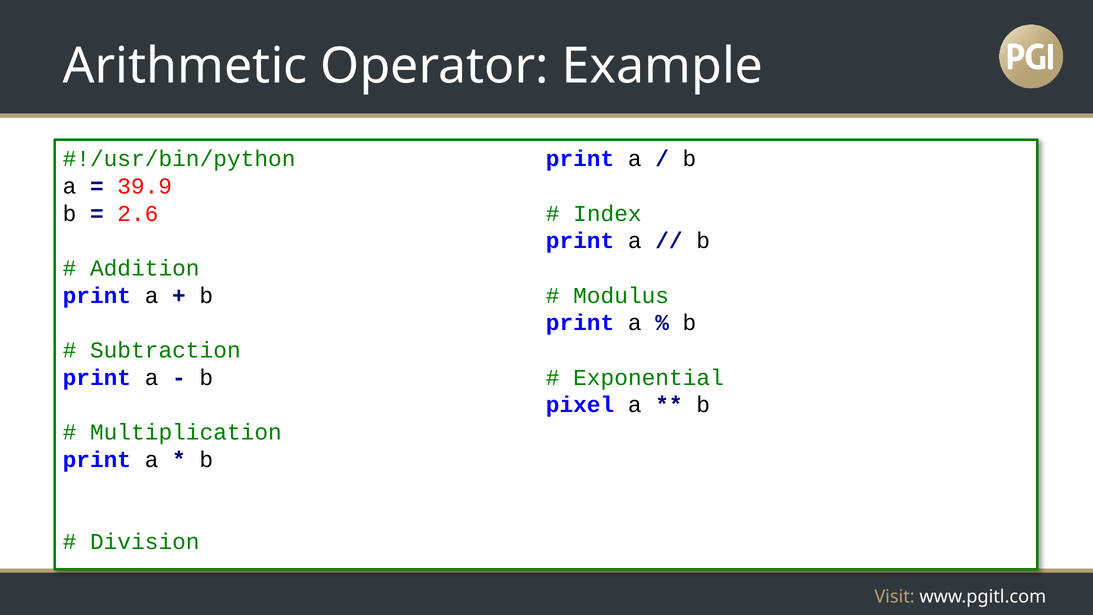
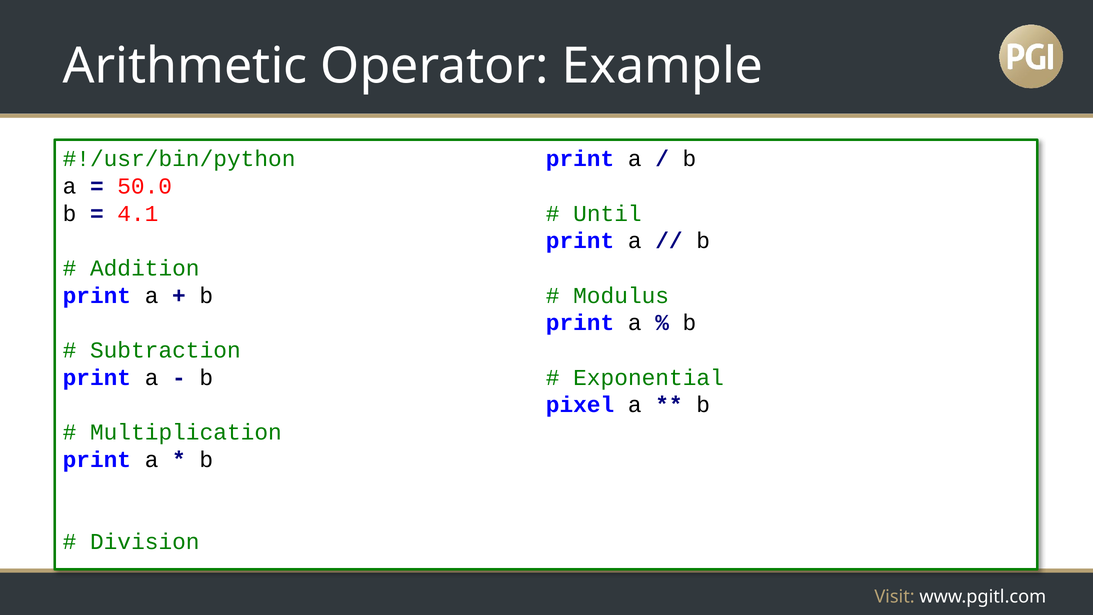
39.9: 39.9 -> 50.0 (145, 186)
2.6: 2.6 -> 4.1 (138, 213)
Index: Index -> Until (607, 213)
